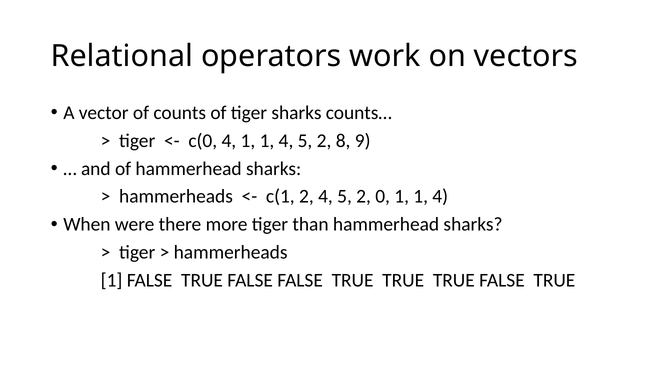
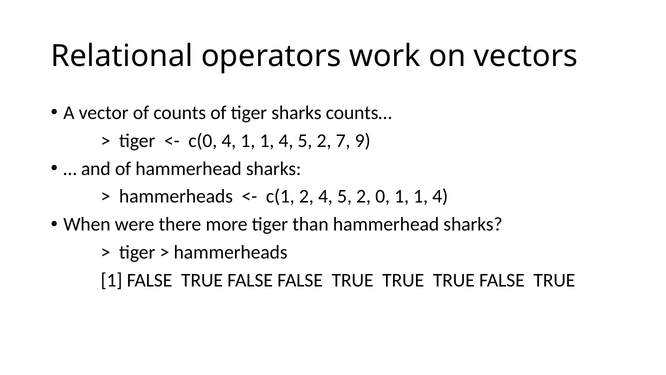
8: 8 -> 7 (343, 141)
